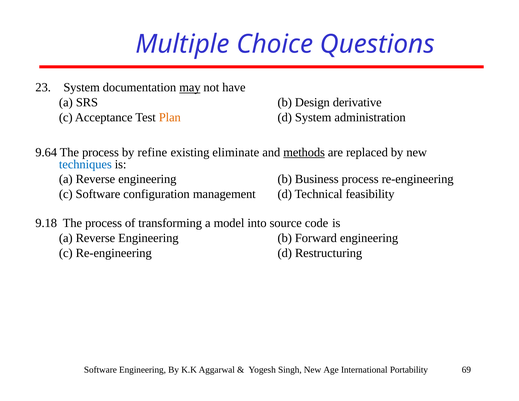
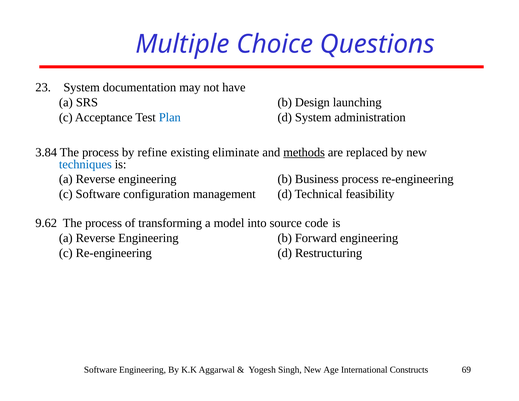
may underline: present -> none (190, 88)
derivative: derivative -> launching (357, 102)
Plan colour: orange -> blue (170, 117)
9.64: 9.64 -> 3.84 (46, 152)
9.18: 9.18 -> 9.62 (46, 223)
Portability: Portability -> Constructs (409, 370)
